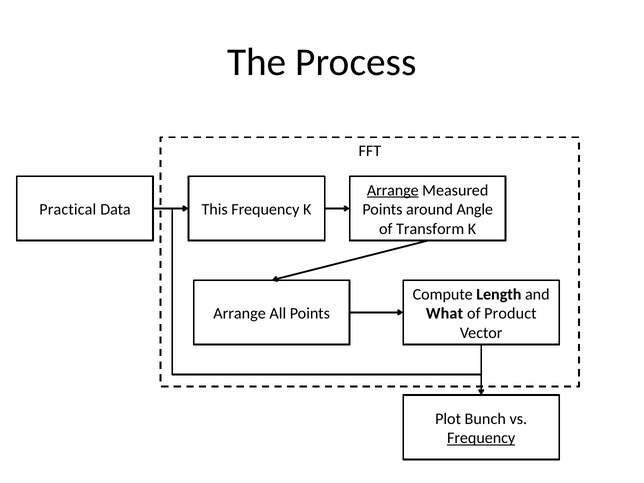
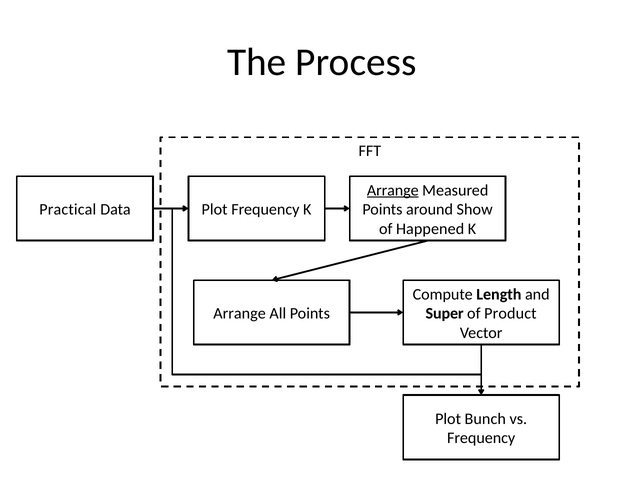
This: This -> Plot (215, 210)
Angle: Angle -> Show (475, 210)
Transform: Transform -> Happened (430, 229)
What: What -> Super (445, 314)
Frequency underline: present -> none (481, 438)
